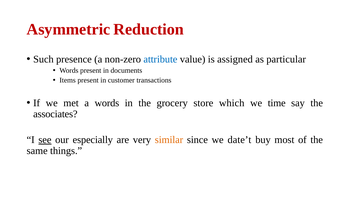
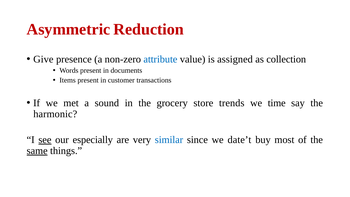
Such: Such -> Give (43, 59)
particular: particular -> collection (286, 59)
a words: words -> sound (107, 103)
which: which -> trends (232, 103)
associates: associates -> harmonic (55, 114)
similar colour: orange -> blue (169, 140)
same underline: none -> present (37, 151)
